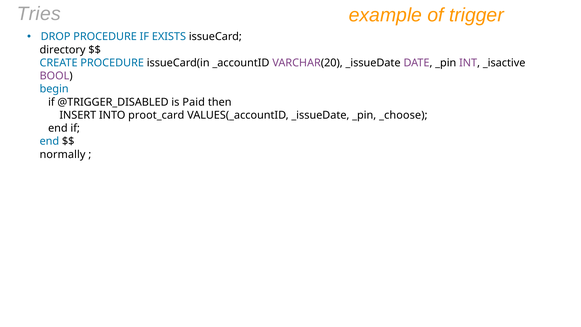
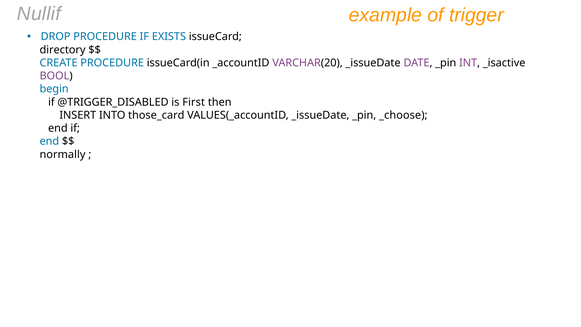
Tries: Tries -> Nullif (39, 14)
Paid: Paid -> First (194, 102)
proot_card: proot_card -> those_card (156, 115)
